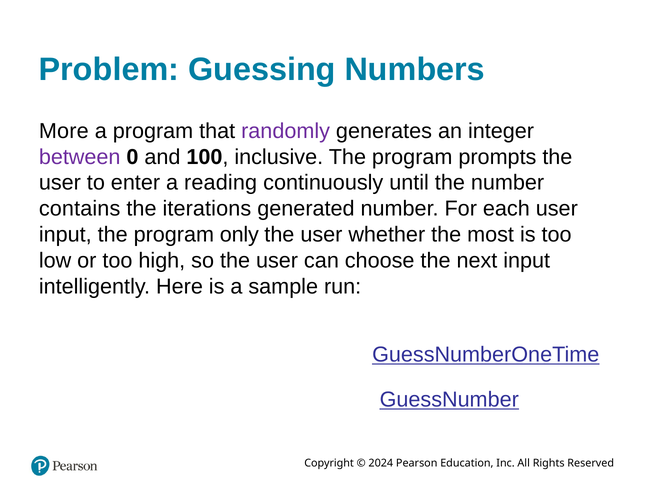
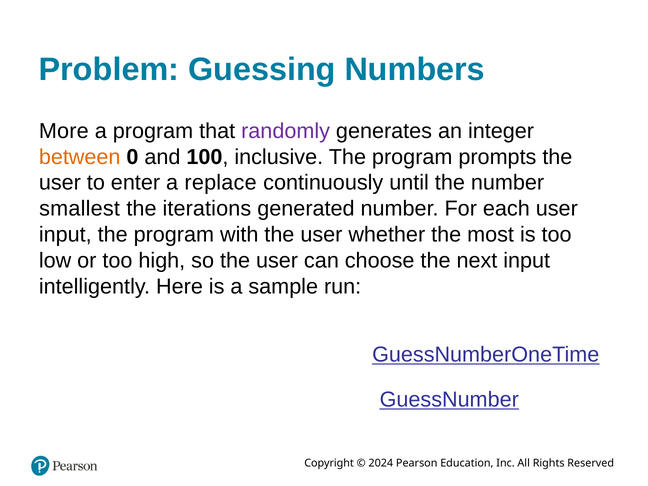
between colour: purple -> orange (80, 157)
reading: reading -> replace (221, 183)
contains: contains -> smallest (80, 209)
only: only -> with (239, 235)
